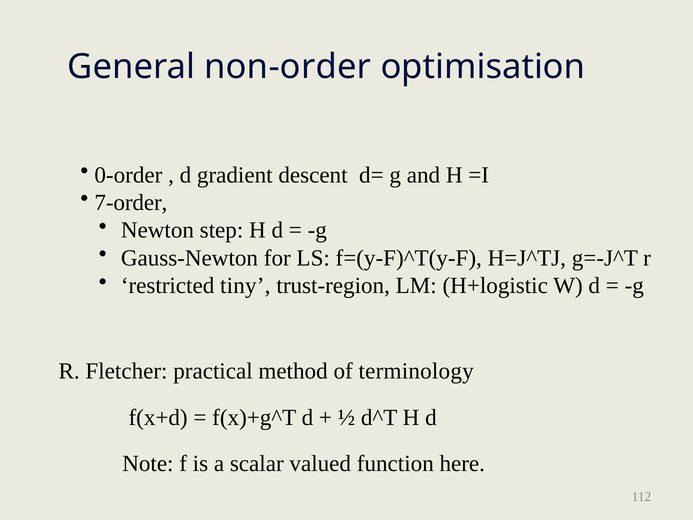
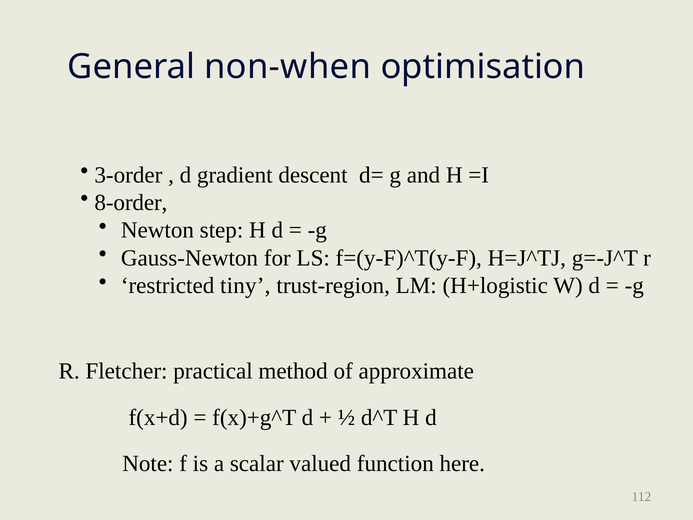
non-order: non-order -> non-when (288, 67)
0-order: 0-order -> 3-order (128, 175)
7-order: 7-order -> 8-order (131, 203)
terminology: terminology -> approximate (416, 371)
